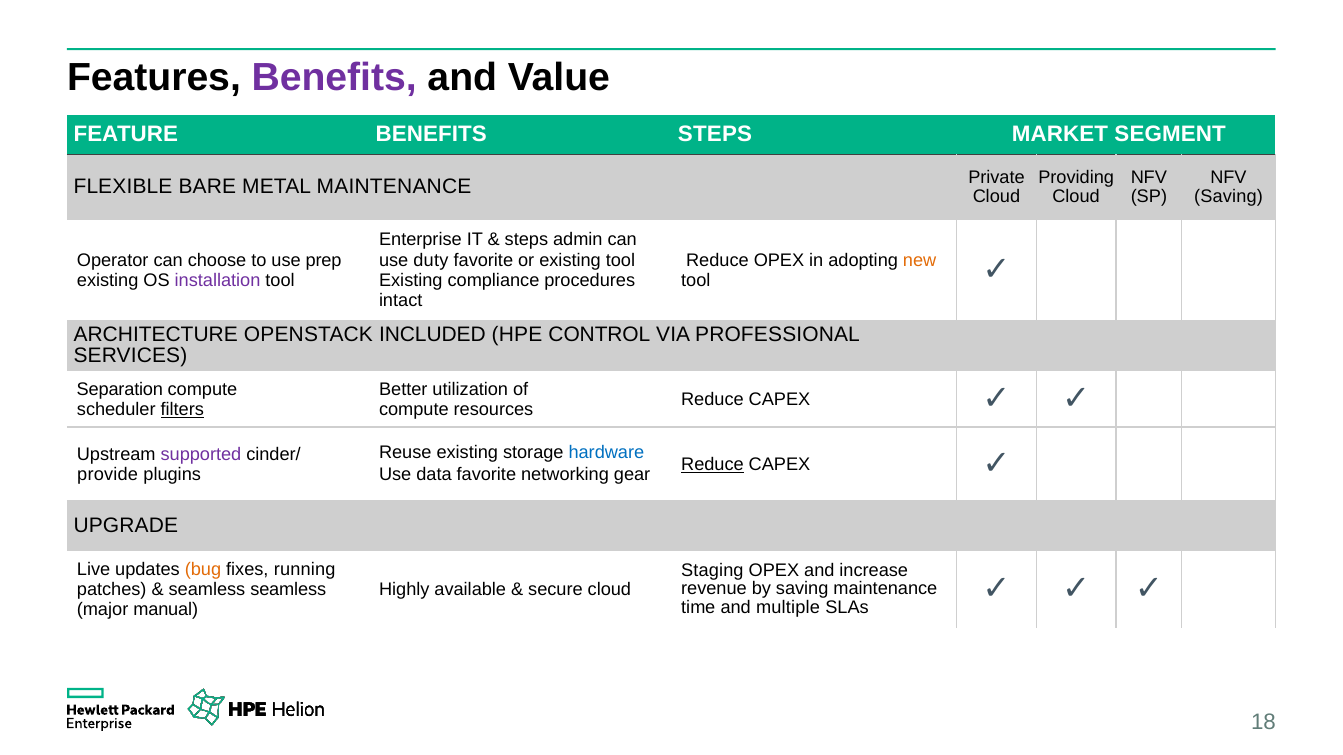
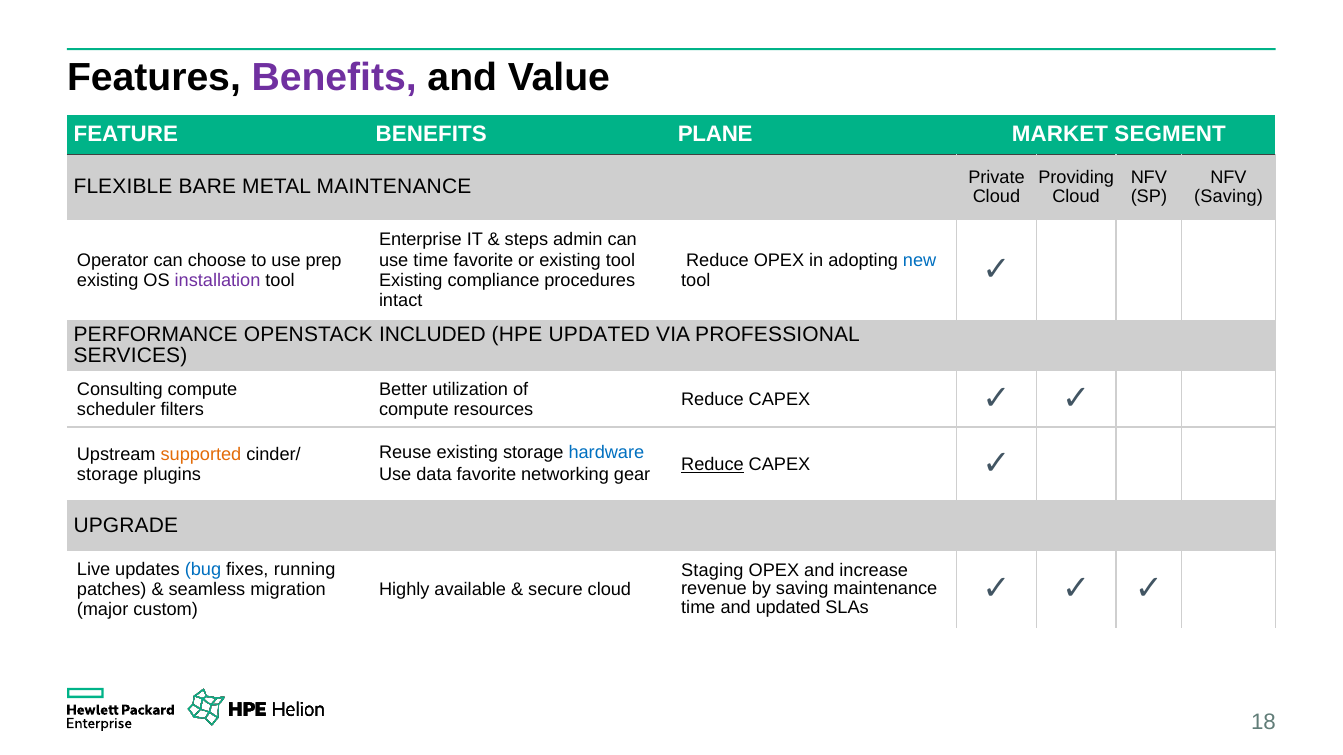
BENEFITS STEPS: STEPS -> PLANE (715, 134)
use duty: duty -> time (431, 260)
new colour: orange -> blue (920, 260)
ARCHITECTURE: ARCHITECTURE -> PERFORMANCE (156, 335)
HPE CONTROL: CONTROL -> UPDATED (599, 335)
Separation: Separation -> Consulting (120, 390)
filters underline: present -> none (182, 410)
supported colour: purple -> orange (201, 454)
provide: provide -> storage (108, 475)
bug colour: orange -> blue (203, 570)
seamless seamless: seamless -> migration (288, 590)
and multiple: multiple -> updated (788, 607)
manual: manual -> custom (166, 610)
